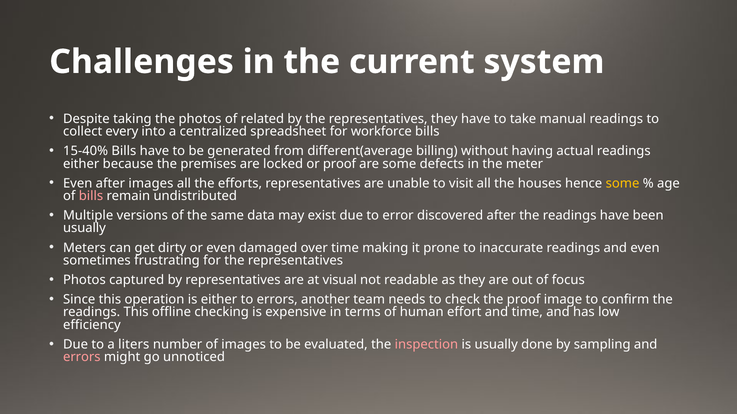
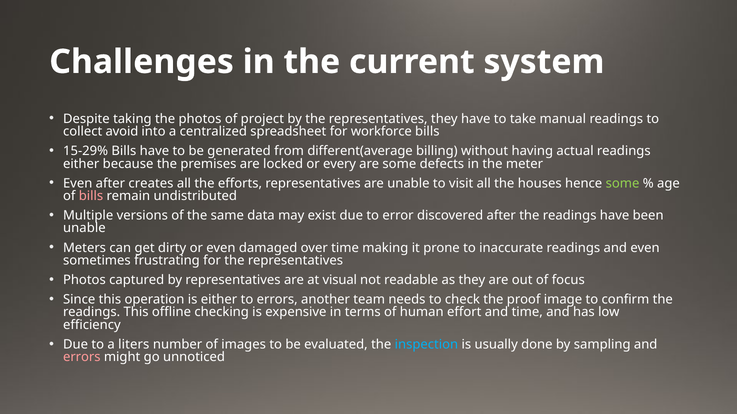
related: related -> project (262, 119)
every: every -> avoid (122, 132)
15-40%: 15-40% -> 15-29% (86, 151)
or proof: proof -> every (340, 164)
after images: images -> creates (151, 184)
some colour: yellow -> light green (623, 184)
usually: usually -> unable (84, 228)
inspection colour: pink -> light blue (426, 345)
